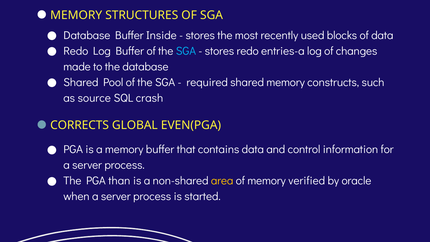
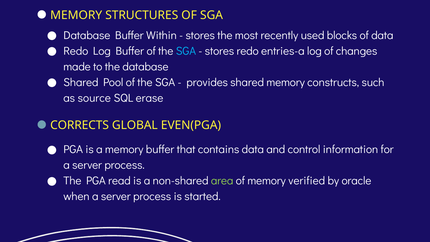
Inside: Inside -> Within (161, 35)
required: required -> provides (207, 82)
crash: crash -> erase (150, 98)
than: than -> read (119, 181)
area colour: yellow -> light green (222, 181)
